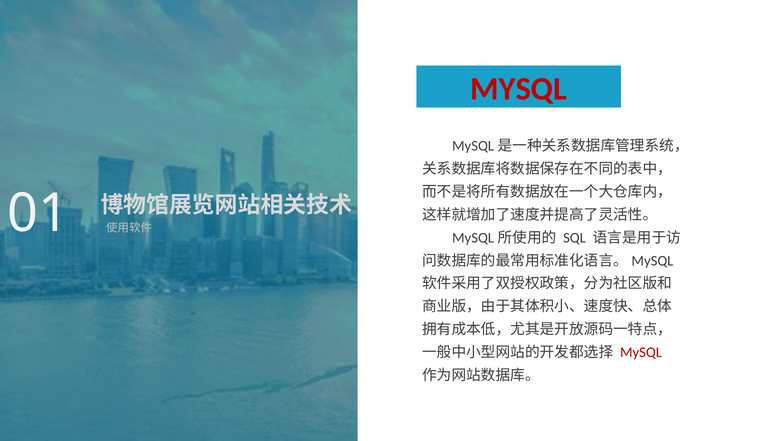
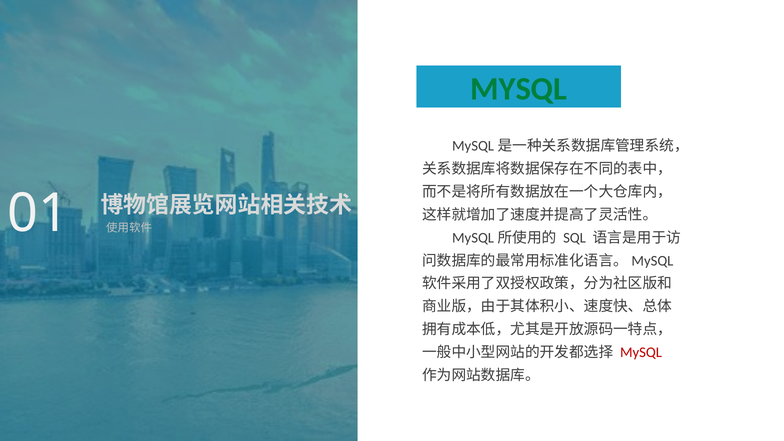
MYSQL colour: red -> green (519, 89)
